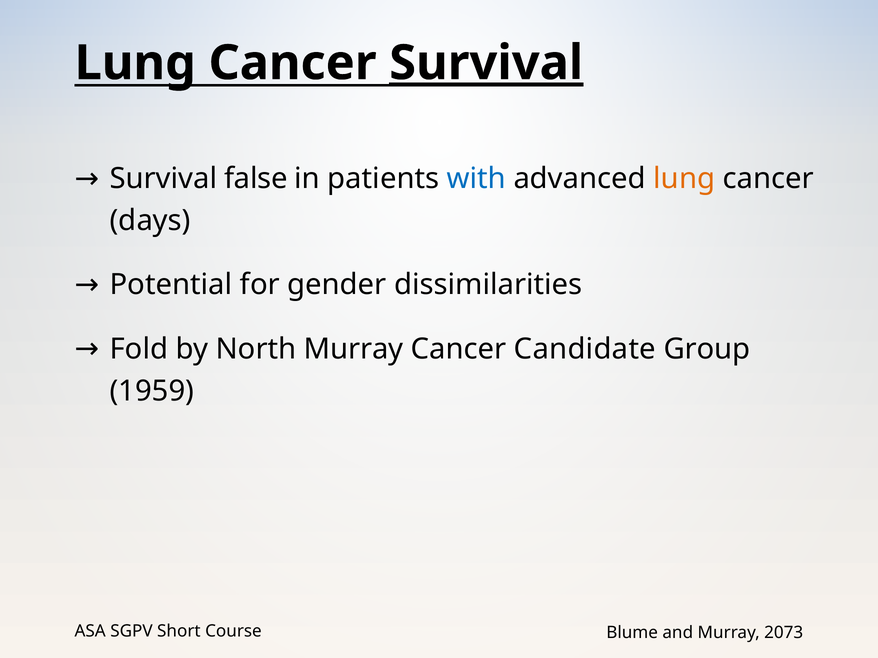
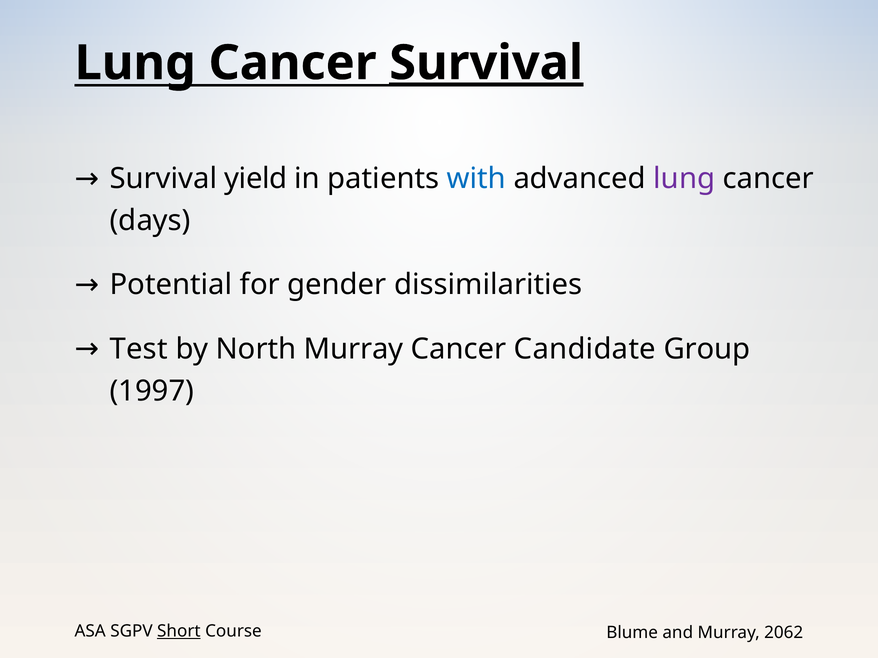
false: false -> yield (256, 179)
lung colour: orange -> purple (684, 179)
Fold: Fold -> Test (139, 349)
1959: 1959 -> 1997 (152, 391)
Short underline: none -> present (179, 632)
2073: 2073 -> 2062 (784, 633)
